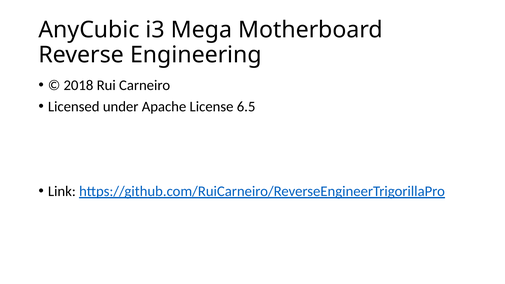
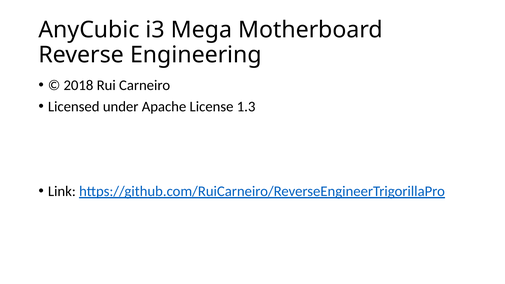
6.5: 6.5 -> 1.3 (246, 107)
